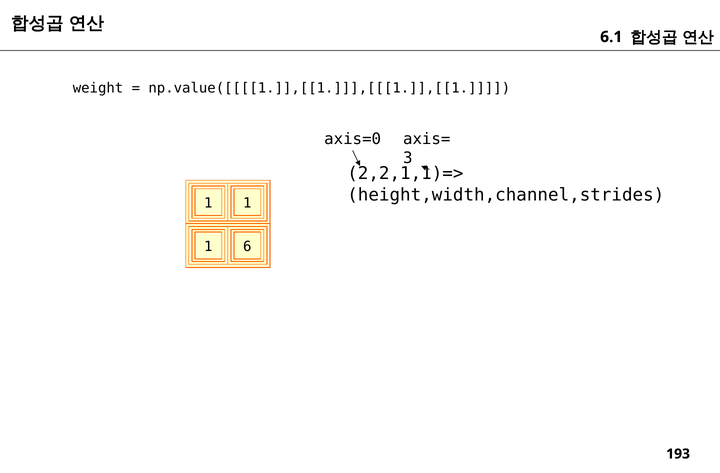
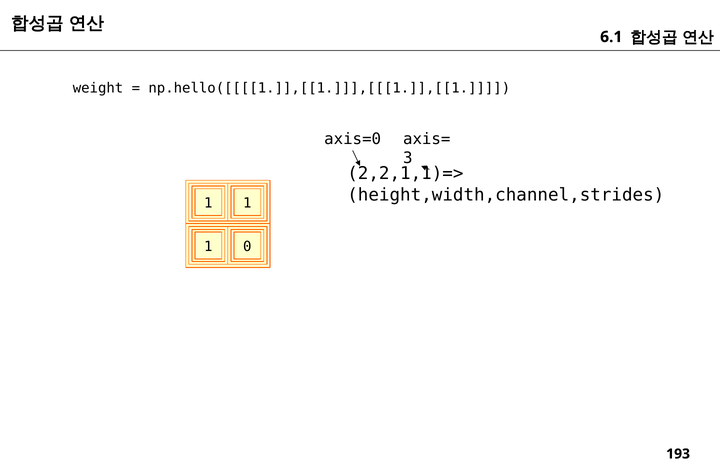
np.value([[[[1.]],[[1.]]],[[[1.]],[[1: np.value([[[[1.]],[[1.]]],[[[1.]],[[1 -> np.hello([[[[1.]],[[1.]]],[[[1.]],[[1 (329, 88)
6: 6 -> 0 (247, 246)
